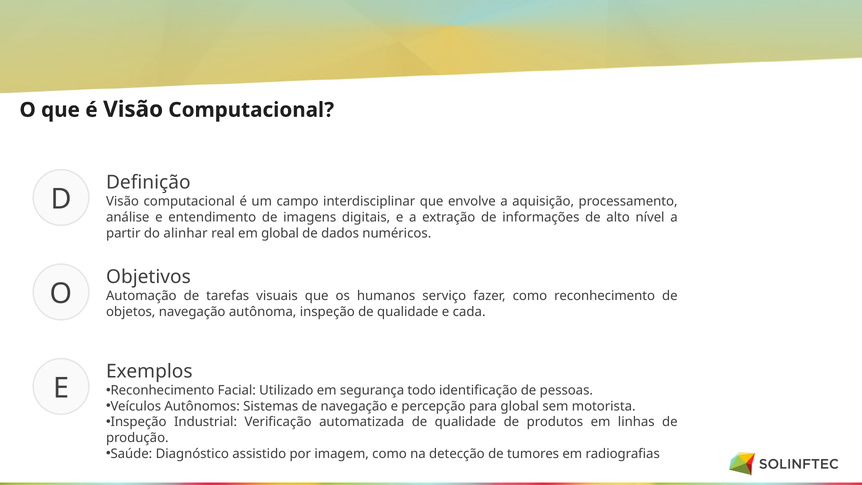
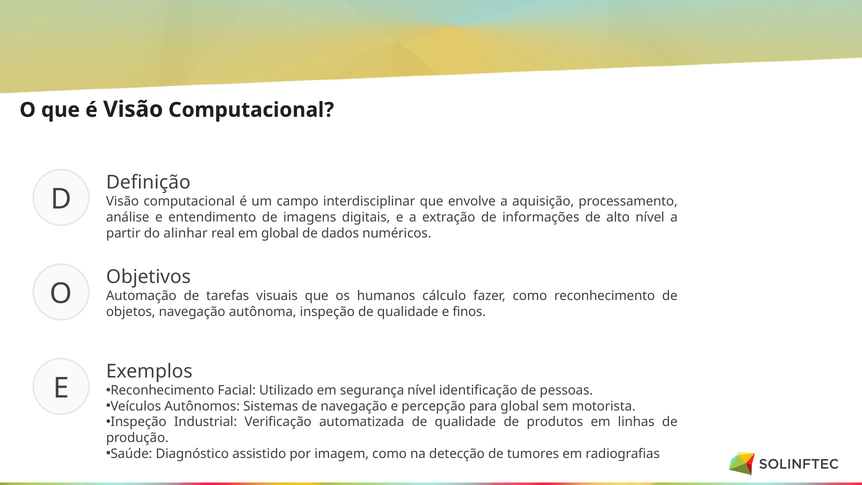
serviço: serviço -> cálculo (444, 296)
cada: cada -> finos (469, 312)
segurança todo: todo -> nível (422, 390)
